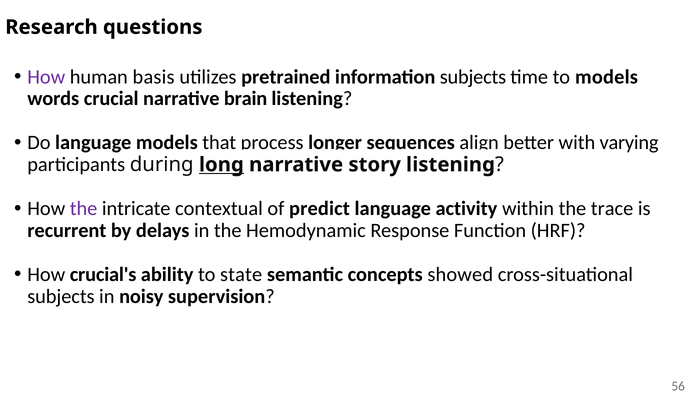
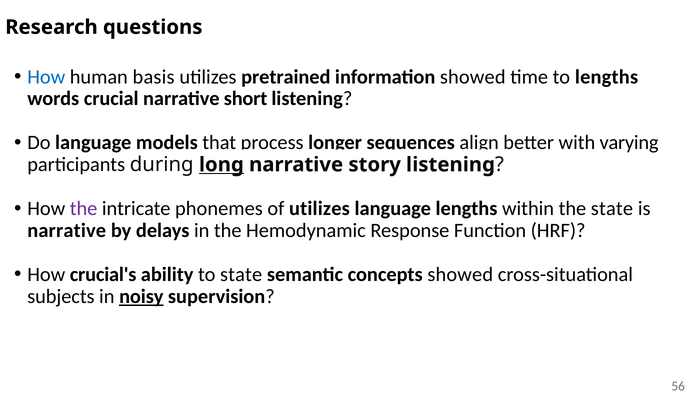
How colour: purple -> blue (46, 77)
information subjects: subjects -> showed (473, 77)
to models: models -> lengths (607, 77)
brain: brain -> short (246, 99)
contextual: contextual -> phonemes (219, 209)
of predict: predict -> utilizes (319, 209)
language activity: activity -> lengths (466, 209)
the trace: trace -> state (612, 209)
recurrent: recurrent -> narrative (67, 231)
noisy underline: none -> present (141, 297)
